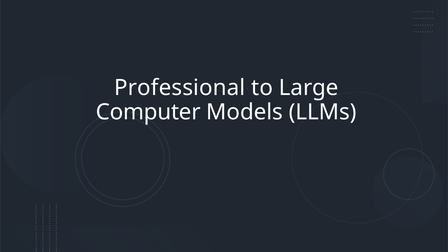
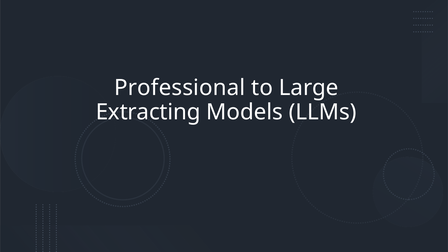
Computer: Computer -> Extracting (148, 112)
